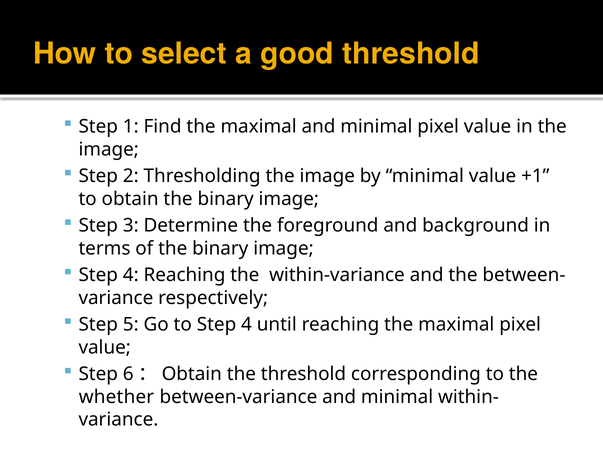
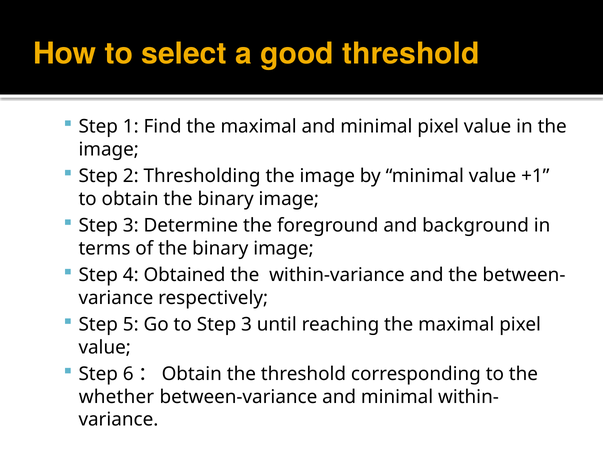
4 Reaching: Reaching -> Obtained (185, 275)
to Step 4: 4 -> 3 (247, 325)
